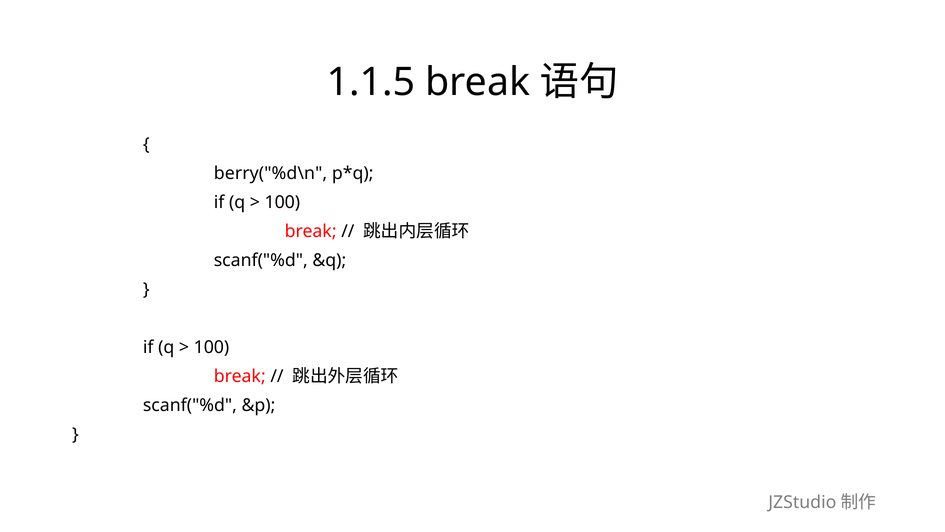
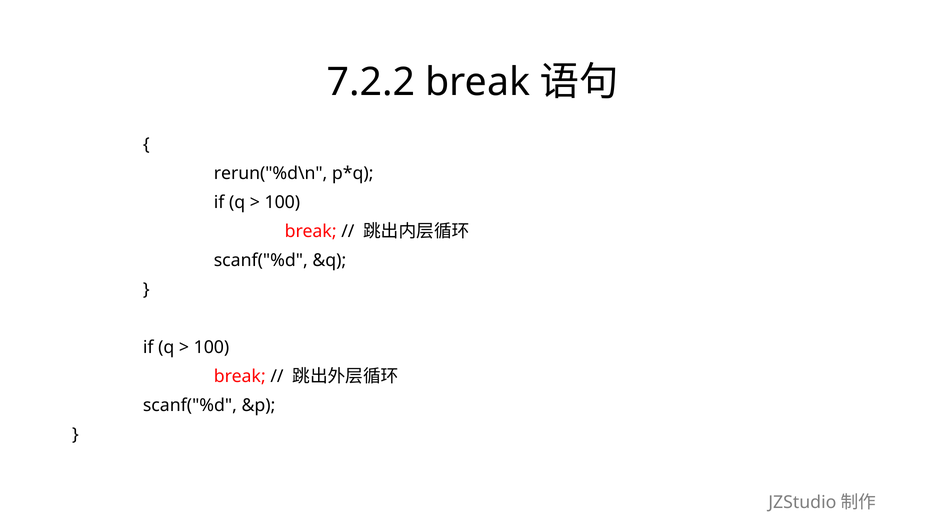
1.1.5: 1.1.5 -> 7.2.2 (371, 82)
berry("%d\n: berry("%d\n -> rerun("%d\n (271, 173)
